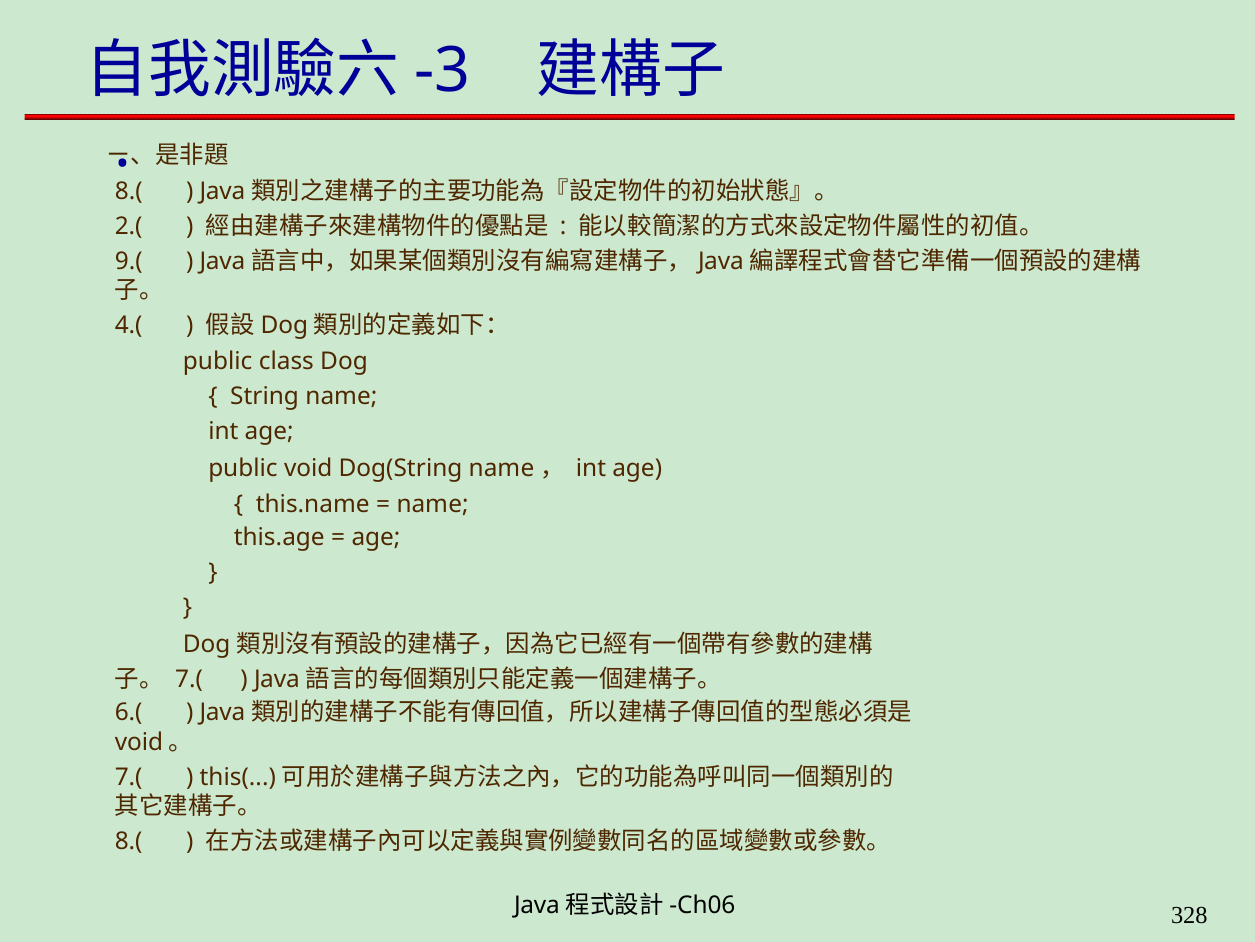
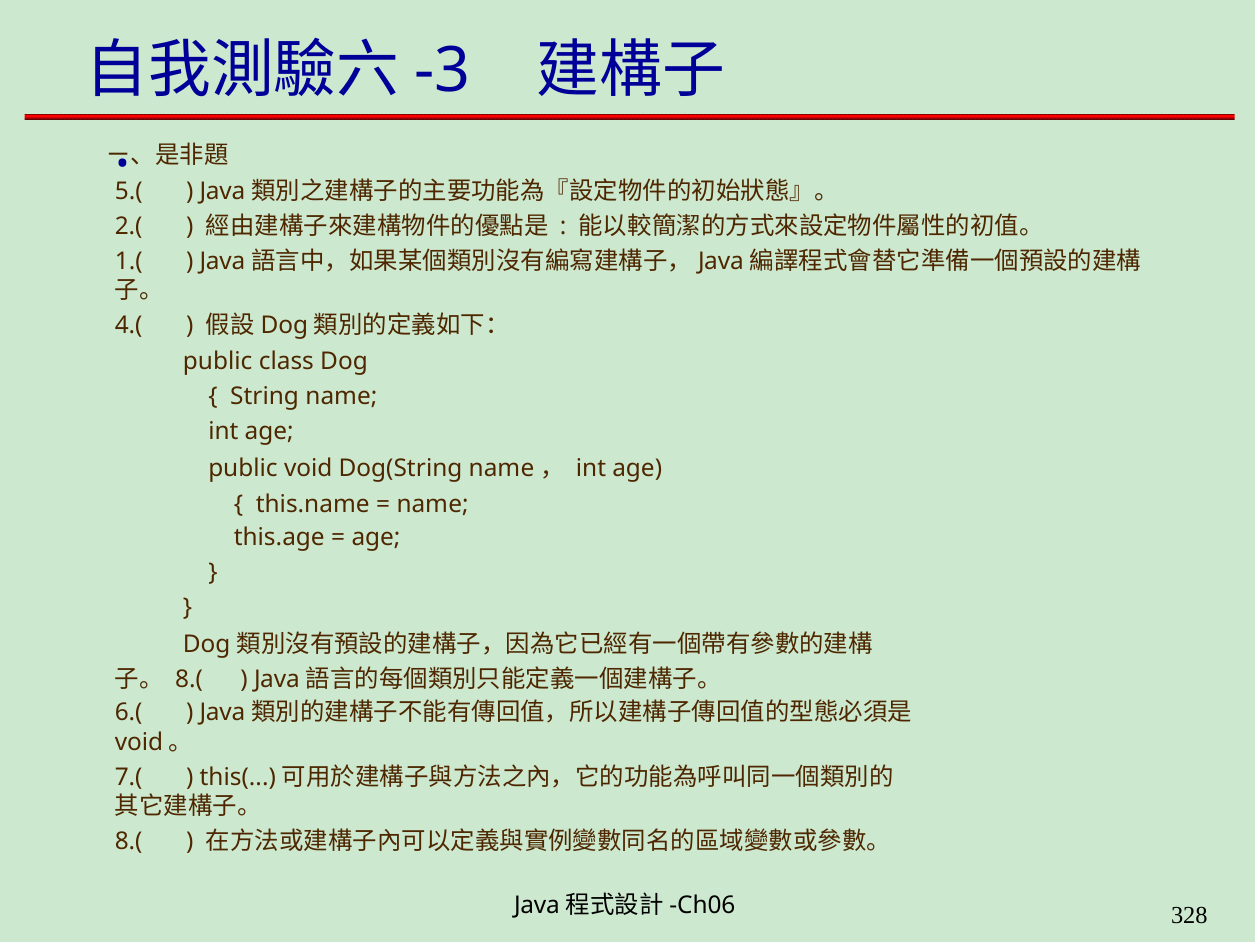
8.(: 8.( -> 5.( (129, 191)
9.(: 9.( -> 1.( (129, 261)
7.(: 7.( -> 8.( (189, 679)
